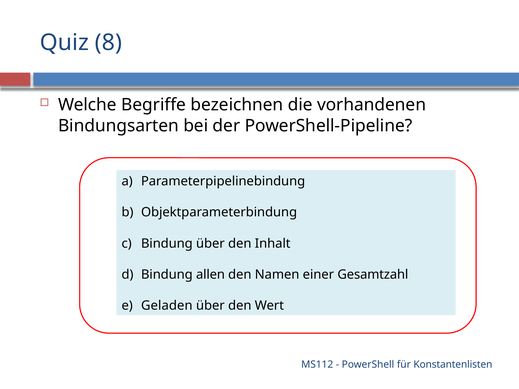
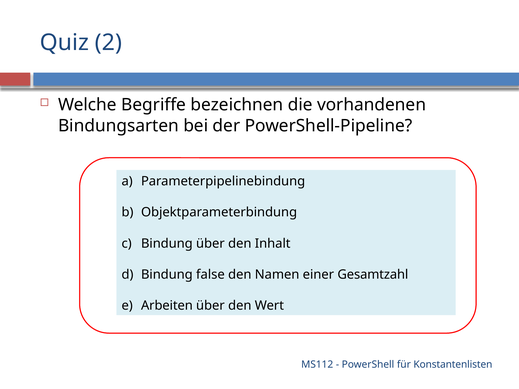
8: 8 -> 2 (108, 43)
allen: allen -> false (210, 275)
Geladen: Geladen -> Arbeiten (167, 306)
